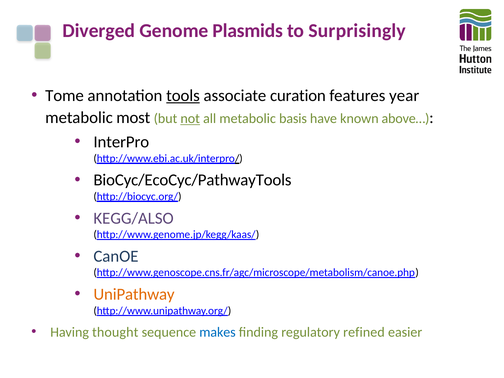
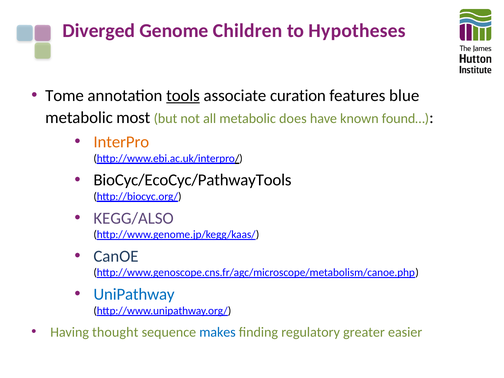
Plasmids: Plasmids -> Children (248, 31)
Surprisingly: Surprisingly -> Hypotheses (357, 31)
year: year -> blue (404, 95)
not underline: present -> none (190, 119)
basis: basis -> does (293, 119)
above…: above… -> found… (405, 119)
InterPro colour: black -> orange (121, 142)
UniPathway colour: orange -> blue (134, 294)
refined: refined -> greater (364, 332)
